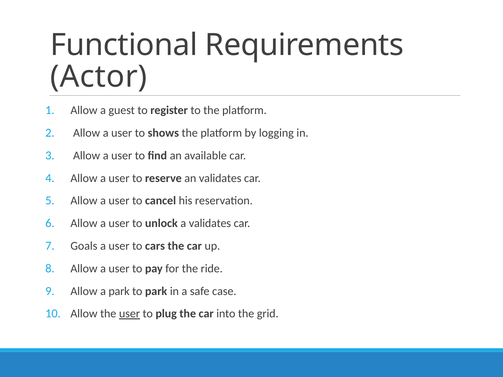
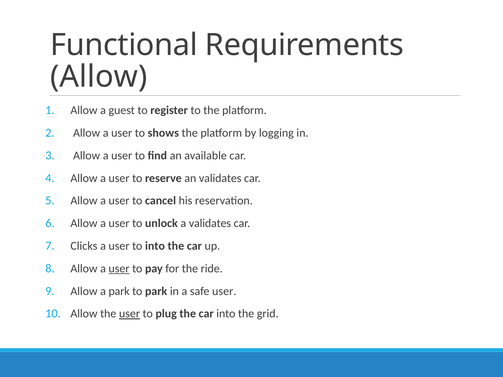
Actor: Actor -> Allow (99, 77)
Goals: Goals -> Clicks (84, 246)
to cars: cars -> into (155, 246)
user underline: none -> present (119, 269)
safe case: case -> user (224, 291)
